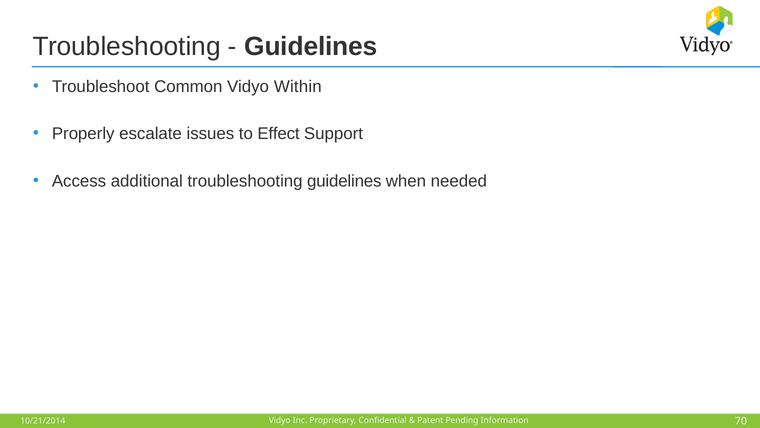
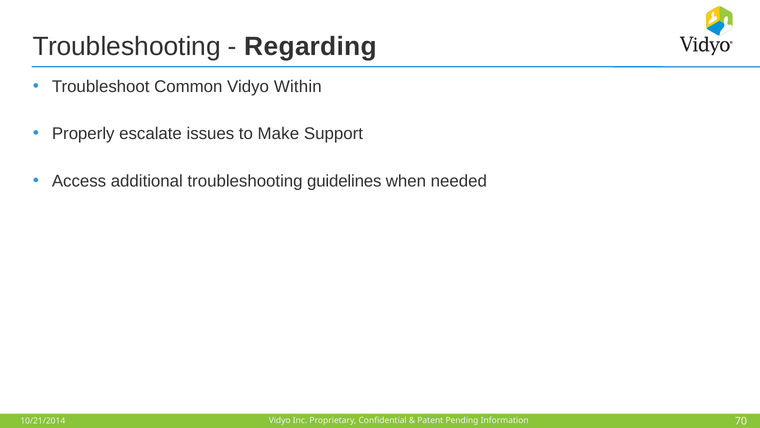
Guidelines: Guidelines -> Regarding (311, 47)
Effect: Effect -> Make (278, 134)
